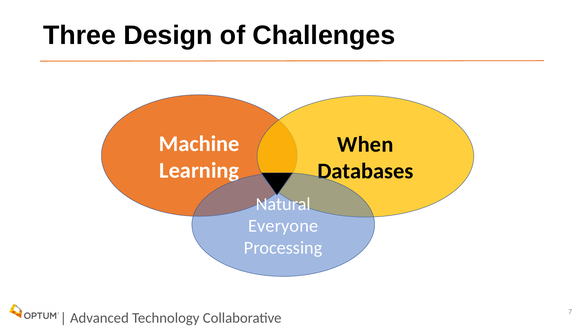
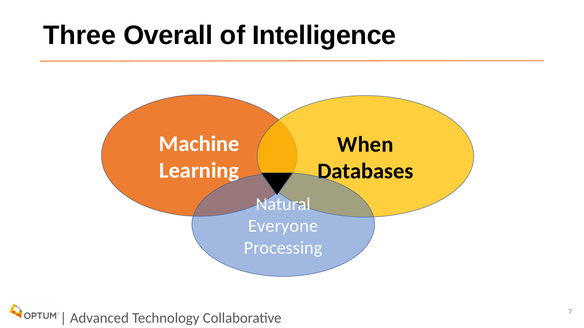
Design: Design -> Overall (168, 35)
Challenges: Challenges -> Intelligence (324, 35)
